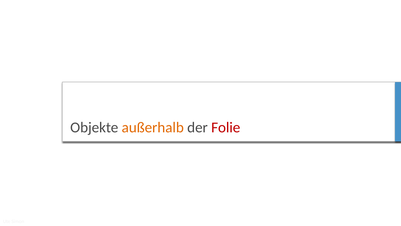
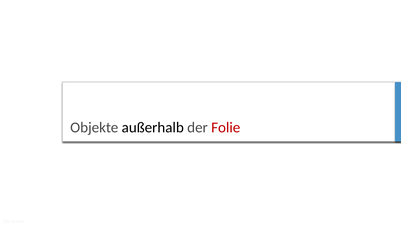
außerhalb colour: orange -> black (153, 127)
